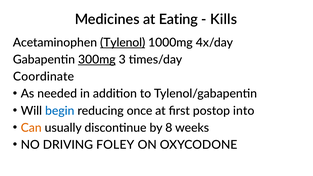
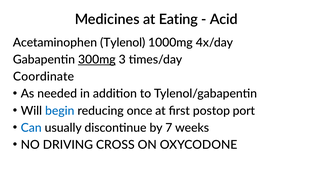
Kills: Kills -> Acid (224, 19)
Tylenol underline: present -> none (123, 43)
into: into -> port (244, 111)
Can colour: orange -> blue (31, 128)
8: 8 -> 7 (169, 128)
FOLEY: FOLEY -> CROSS (115, 145)
